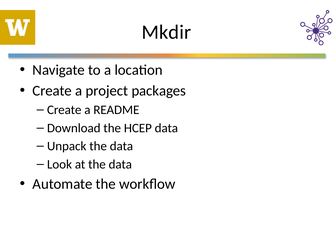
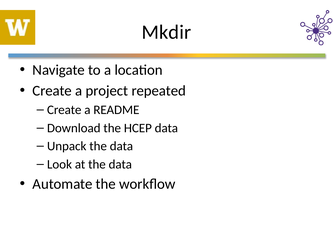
packages: packages -> repeated (159, 91)
